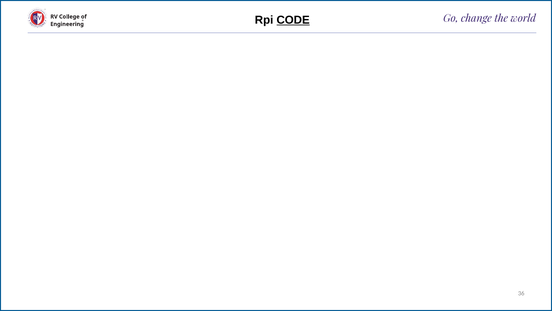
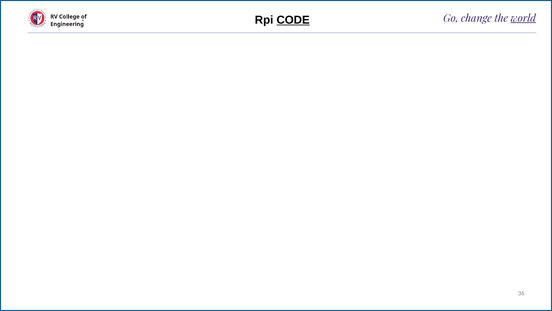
world underline: none -> present (523, 18)
